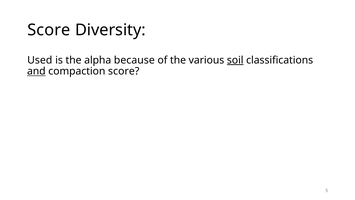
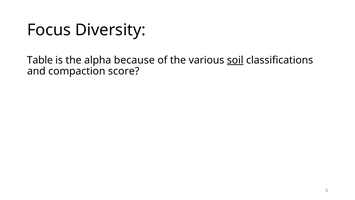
Score: Score -> Focus (49, 30)
Used: Used -> Table (40, 60)
and underline: present -> none (36, 71)
